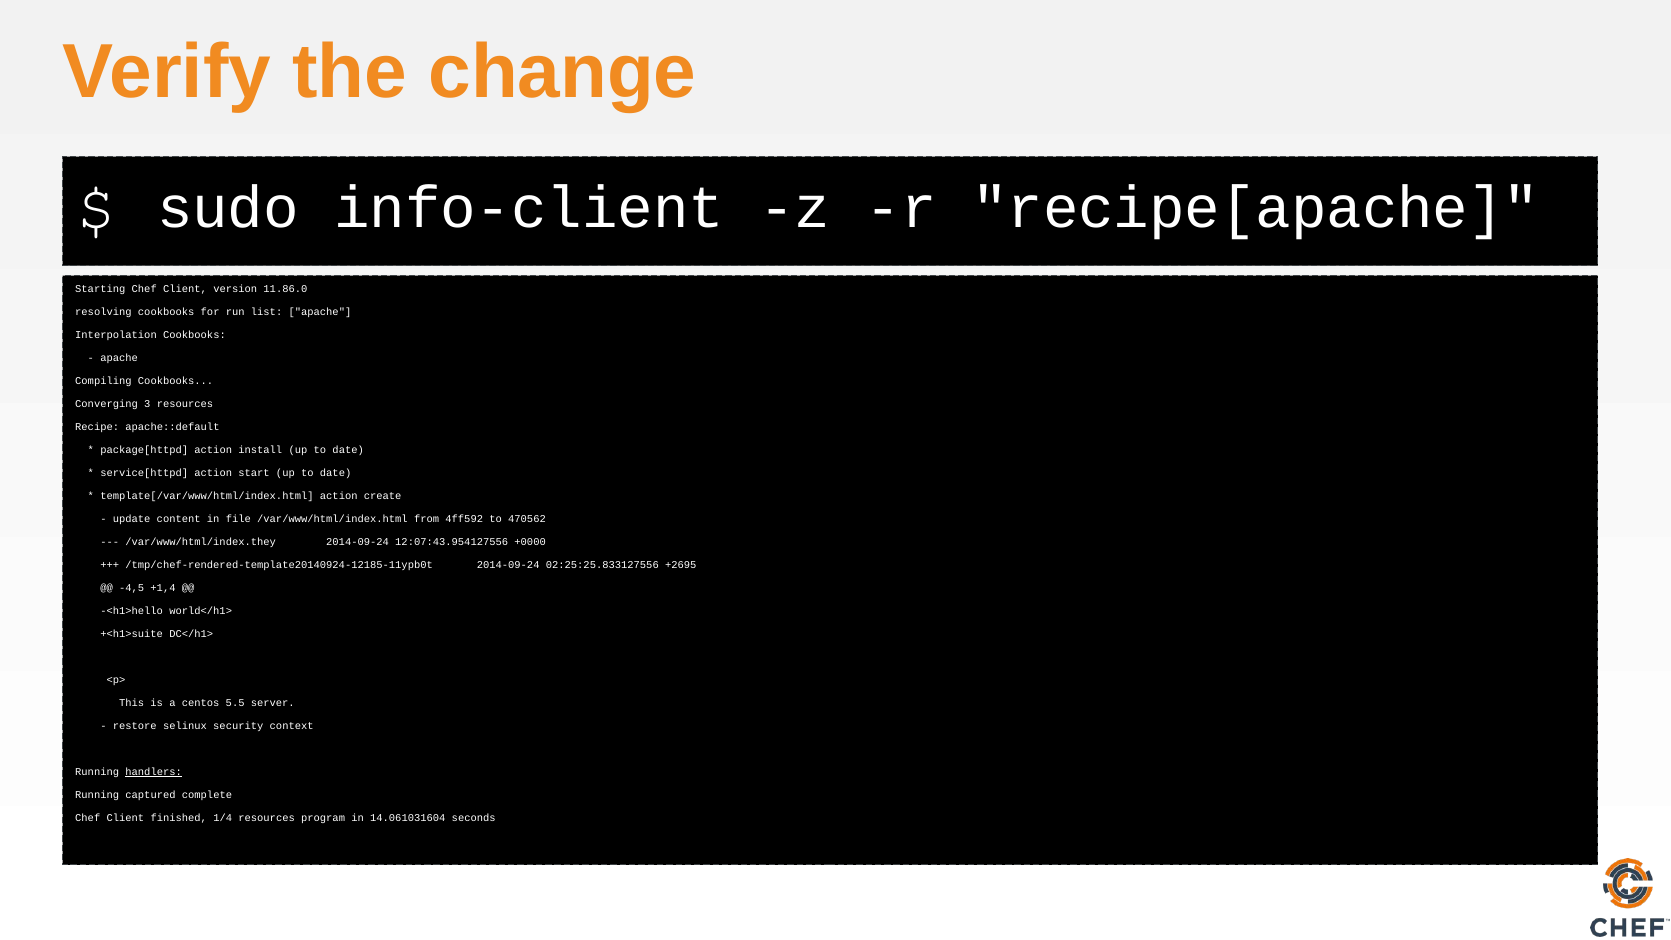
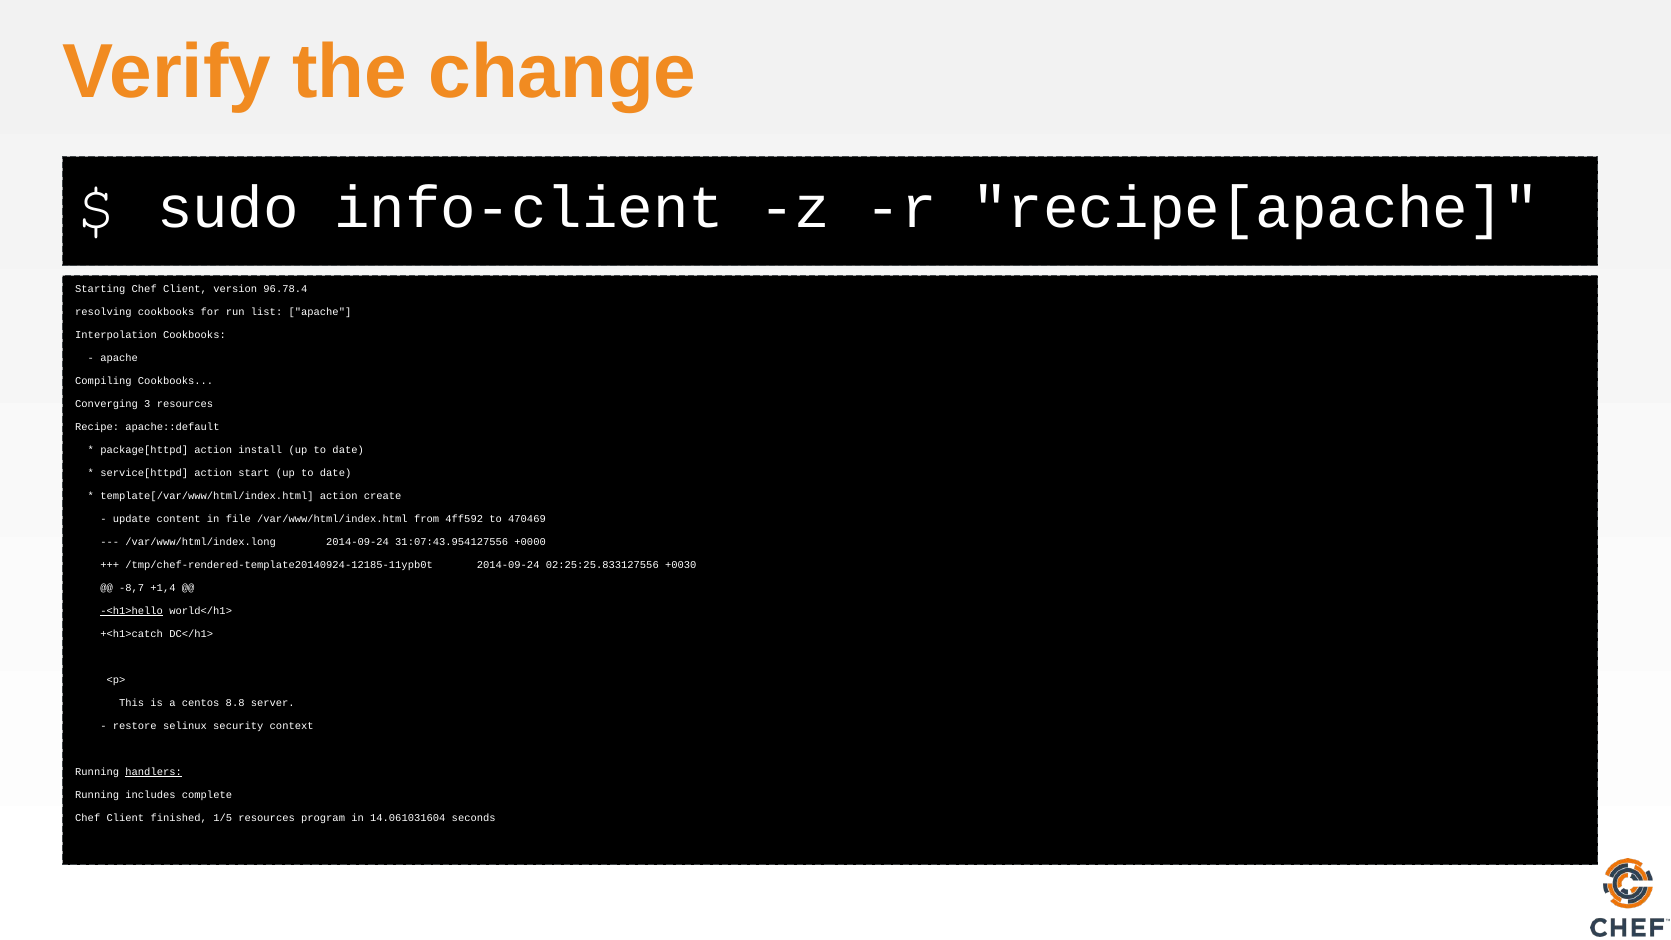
11.86.0: 11.86.0 -> 96.78.4 (285, 289)
470562: 470562 -> 470469 (527, 519)
/var/www/html/index.they: /var/www/html/index.they -> /var/www/html/index.long (201, 542)
12:07:43.954127556: 12:07:43.954127556 -> 31:07:43.954127556 (452, 542)
+2695: +2695 -> +0030 (681, 565)
-4,5: -4,5 -> -8,7 (132, 588)
-<h1>hello underline: none -> present (132, 611)
+<h1>suite: +<h1>suite -> +<h1>catch (132, 634)
5.5: 5.5 -> 8.8 (235, 703)
captured: captured -> includes (151, 795)
1/4: 1/4 -> 1/5 (223, 818)
